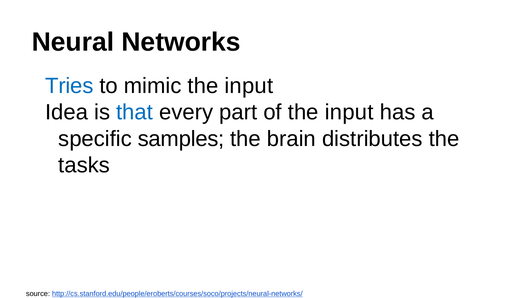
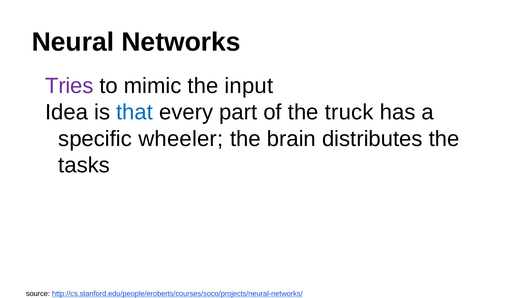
Tries colour: blue -> purple (69, 86)
of the input: input -> truck (349, 112)
samples: samples -> wheeler (181, 139)
